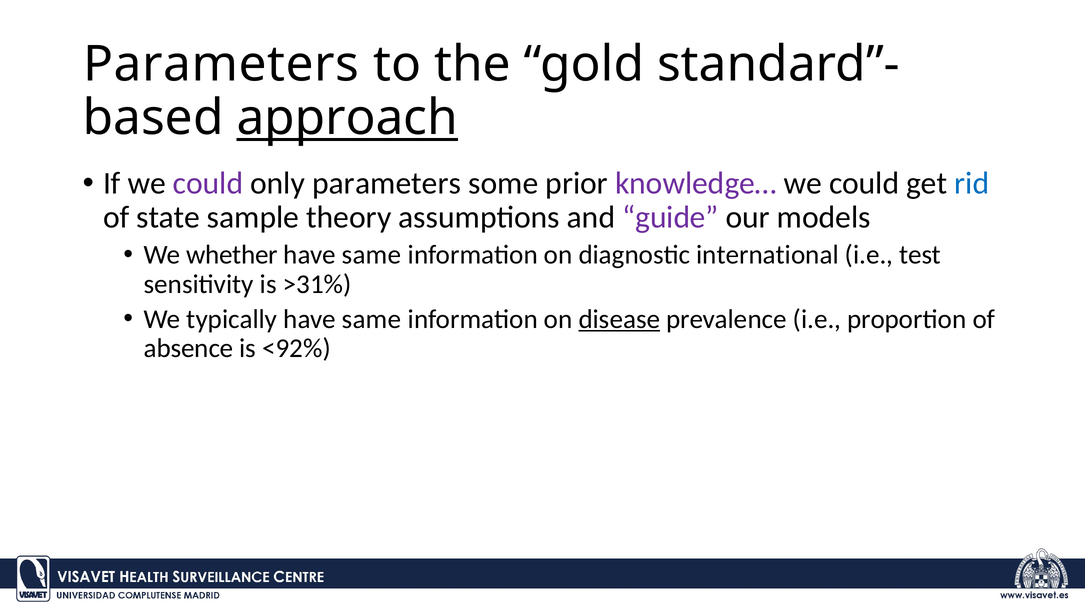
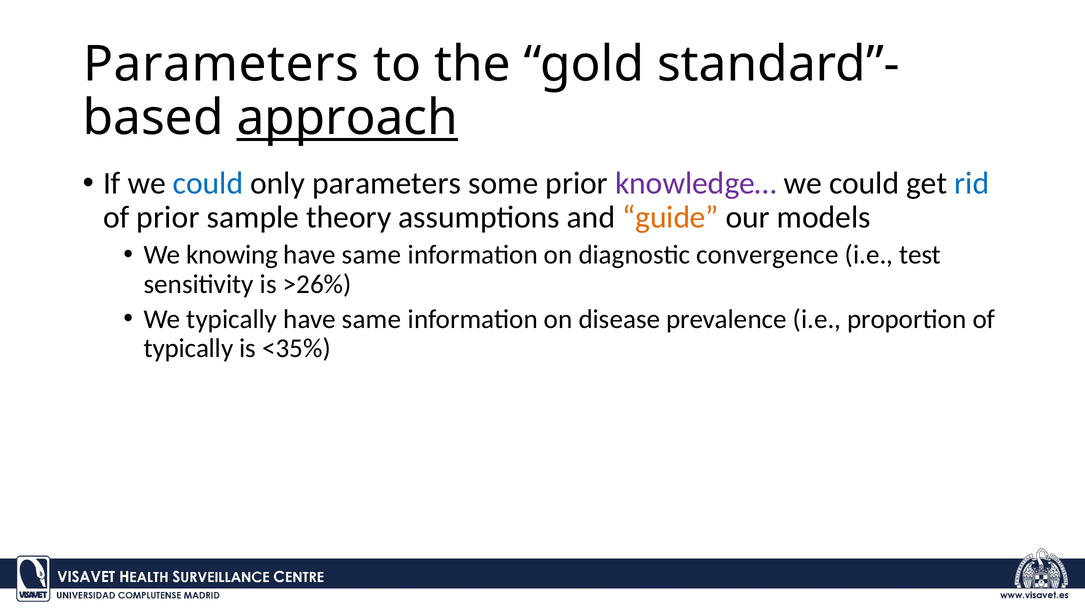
could colour: purple -> blue (208, 183)
of state: state -> prior (168, 218)
guide colour: purple -> orange (671, 218)
whether: whether -> knowing (232, 255)
international: international -> convergence (767, 255)
>31%: >31% -> >26% (317, 284)
disease underline: present -> none (619, 319)
absence: absence -> typically (189, 349)
<92%: <92% -> <35% (296, 349)
